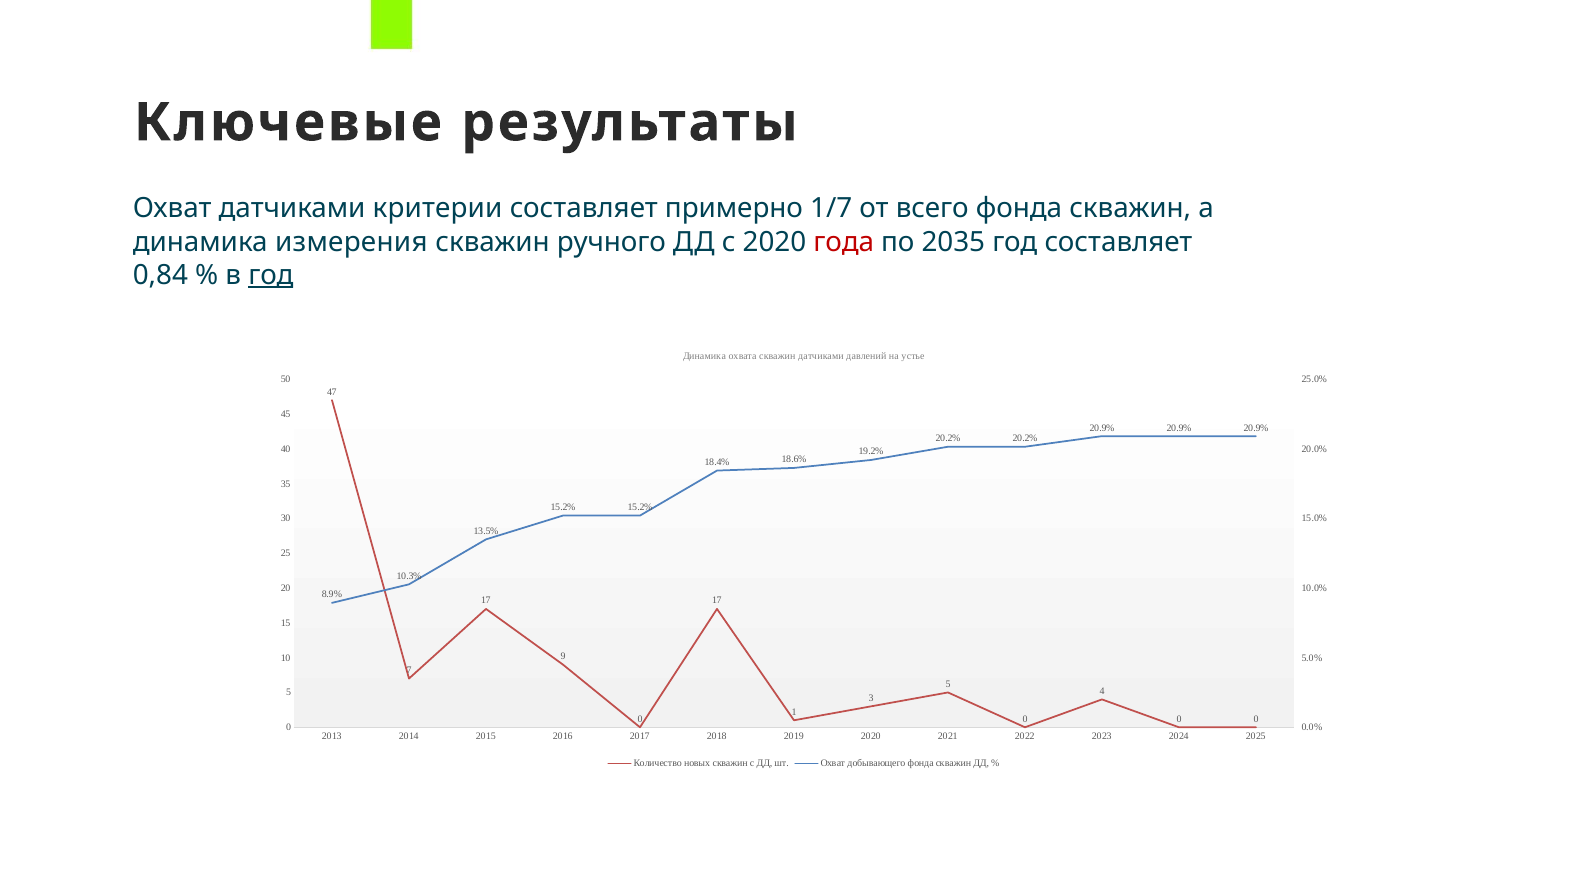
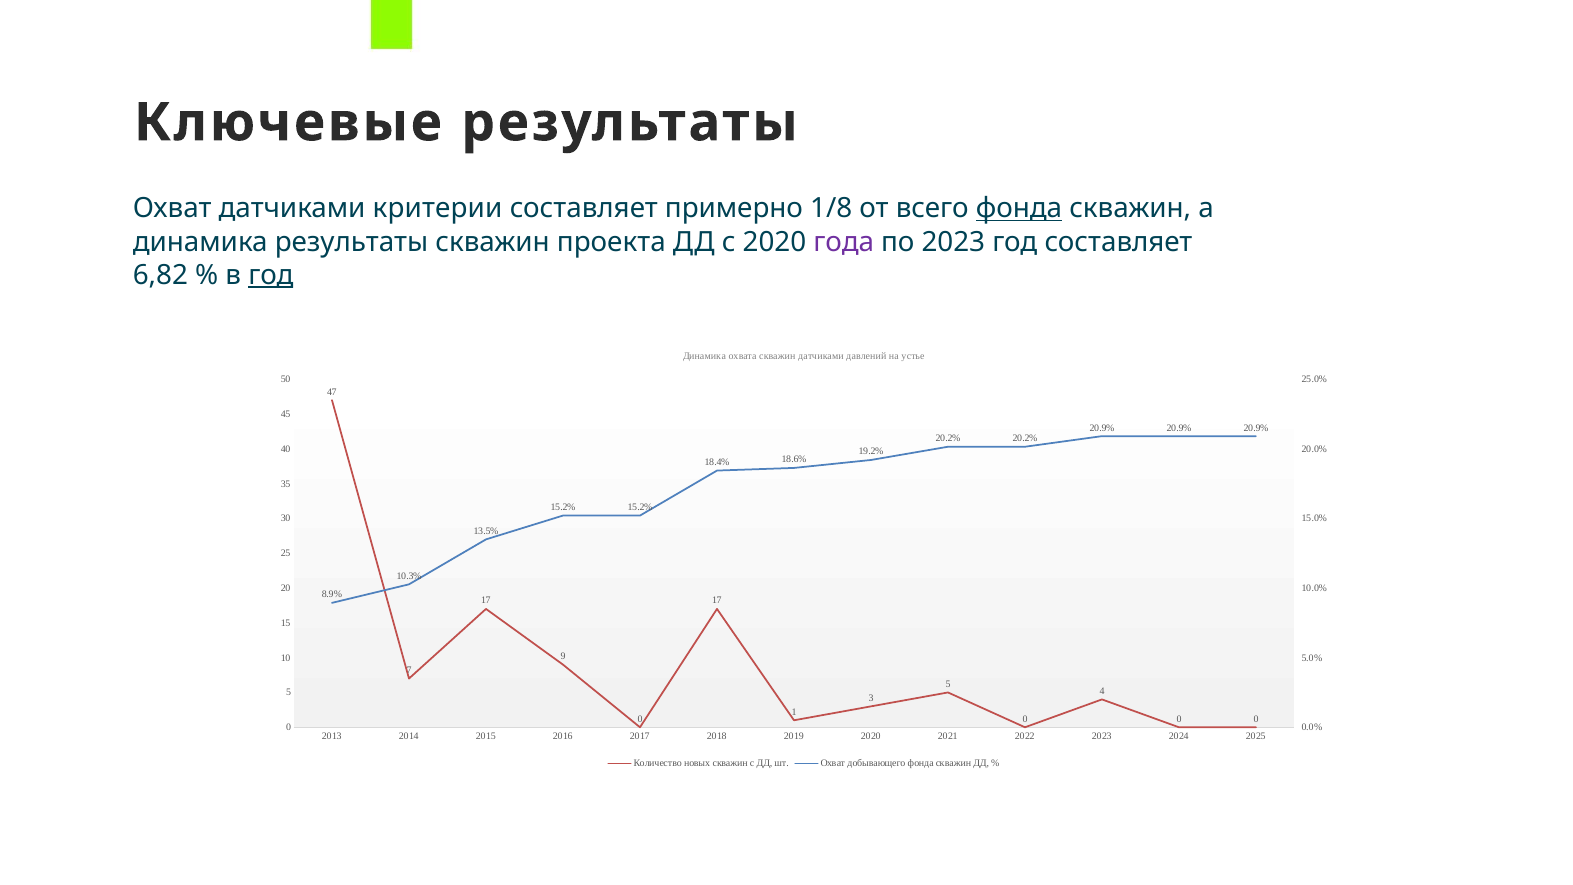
1/7: 1/7 -> 1/8 (831, 208)
фонда underline: none -> present (1019, 208)
динамика измерения: измерения -> результаты (351, 242)
ручного: ручного -> проекта (611, 242)
года colour: red -> purple (844, 242)
по 2035: 2035 -> 2023 (953, 242)
0,84: 0,84 -> 6,82 (160, 275)
